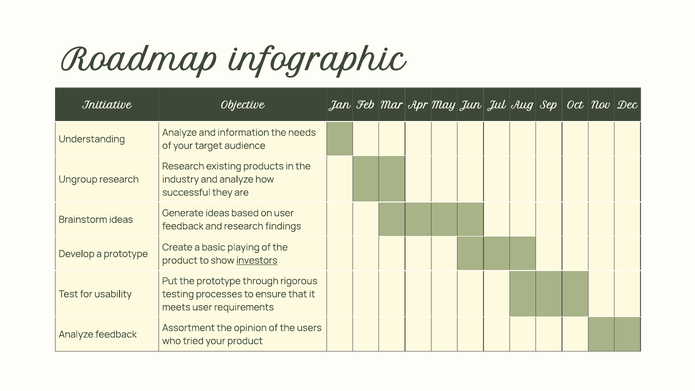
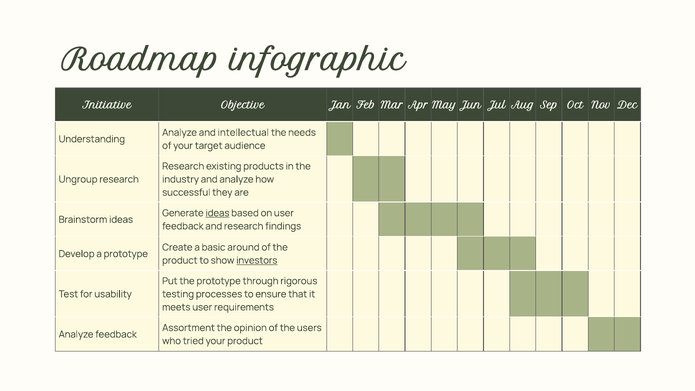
information: information -> intellectual (243, 133)
ideas underline: none -> present (217, 213)
playing: playing -> around (243, 247)
